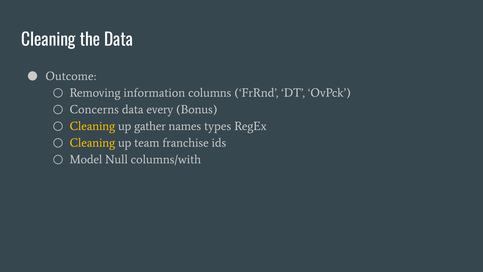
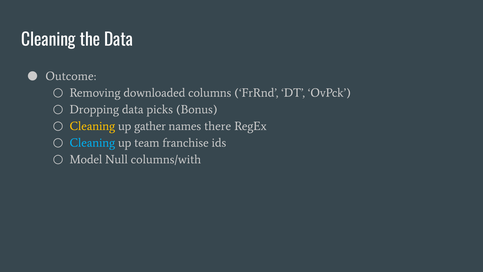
information: information -> downloaded (154, 93)
Concerns: Concerns -> Dropping (94, 109)
every: every -> picks (160, 109)
types: types -> there (218, 126)
Cleaning colour: yellow -> light blue (92, 143)
